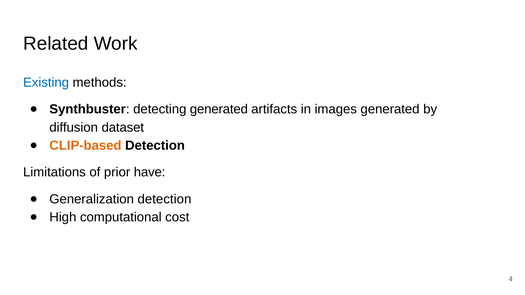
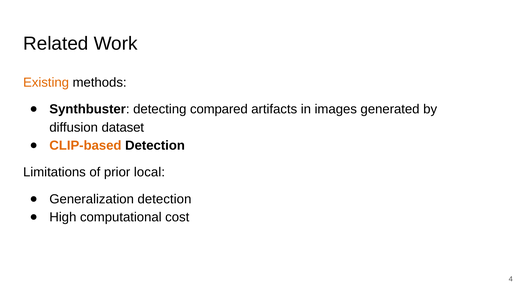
Existing colour: blue -> orange (46, 83)
detecting generated: generated -> compared (219, 109)
have: have -> local (149, 172)
